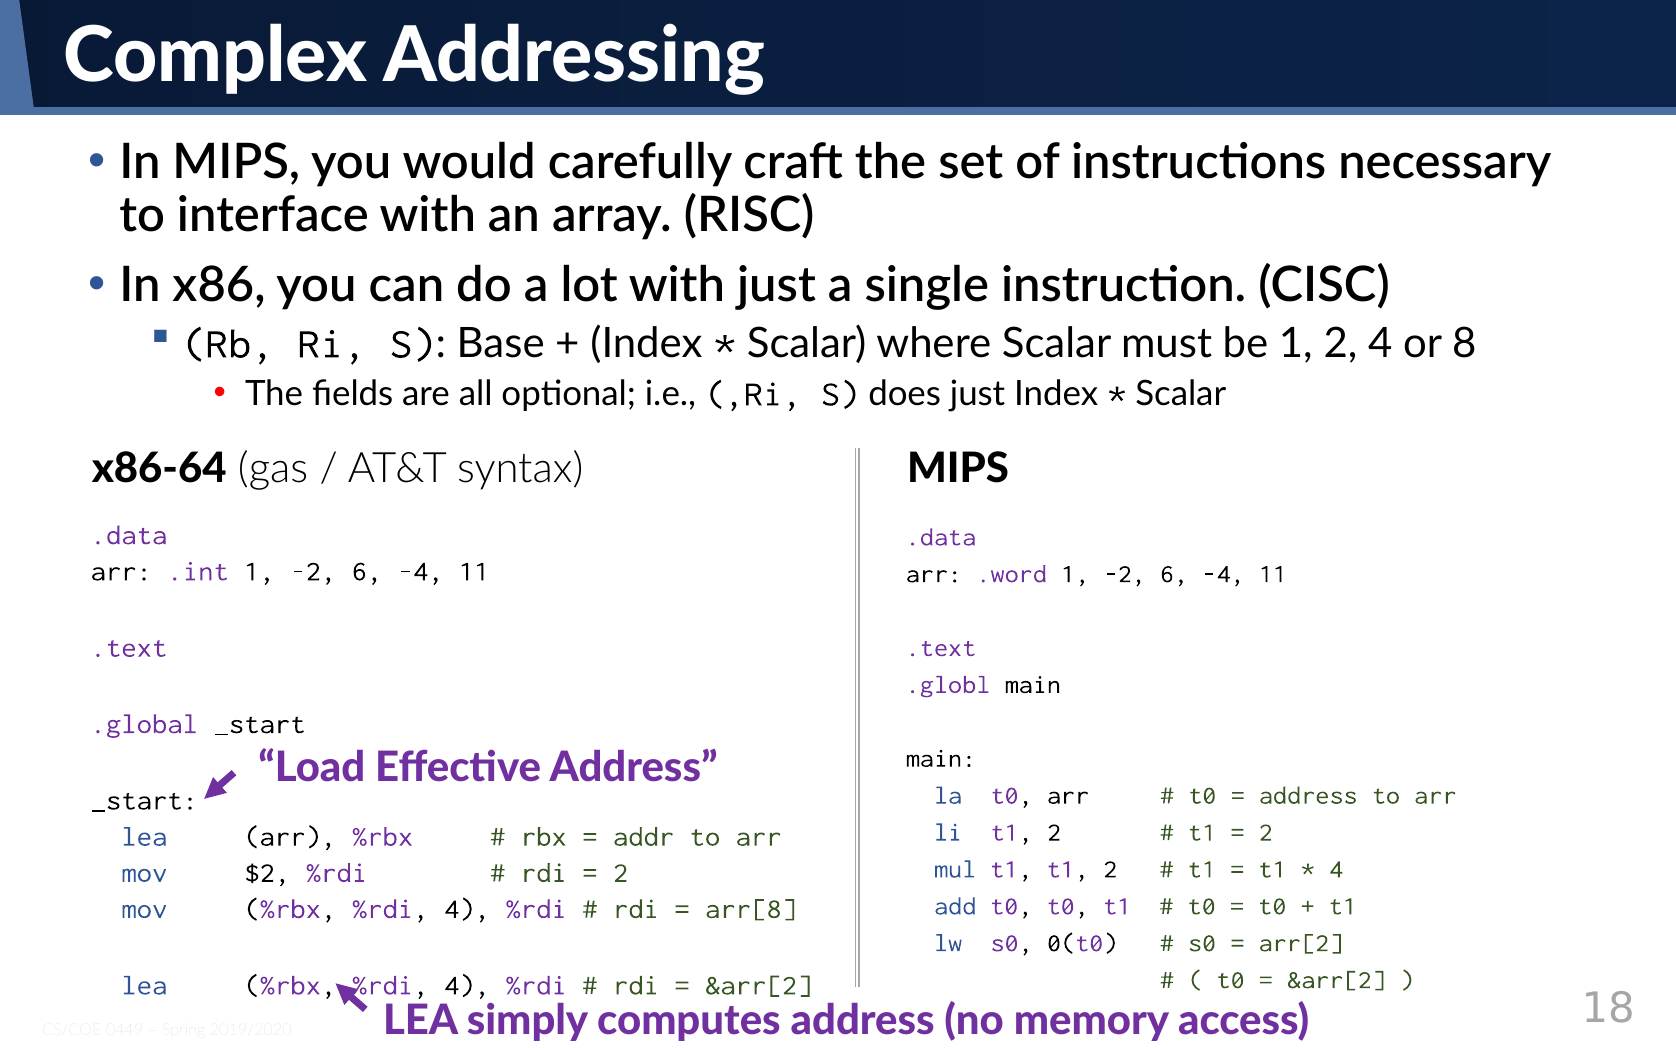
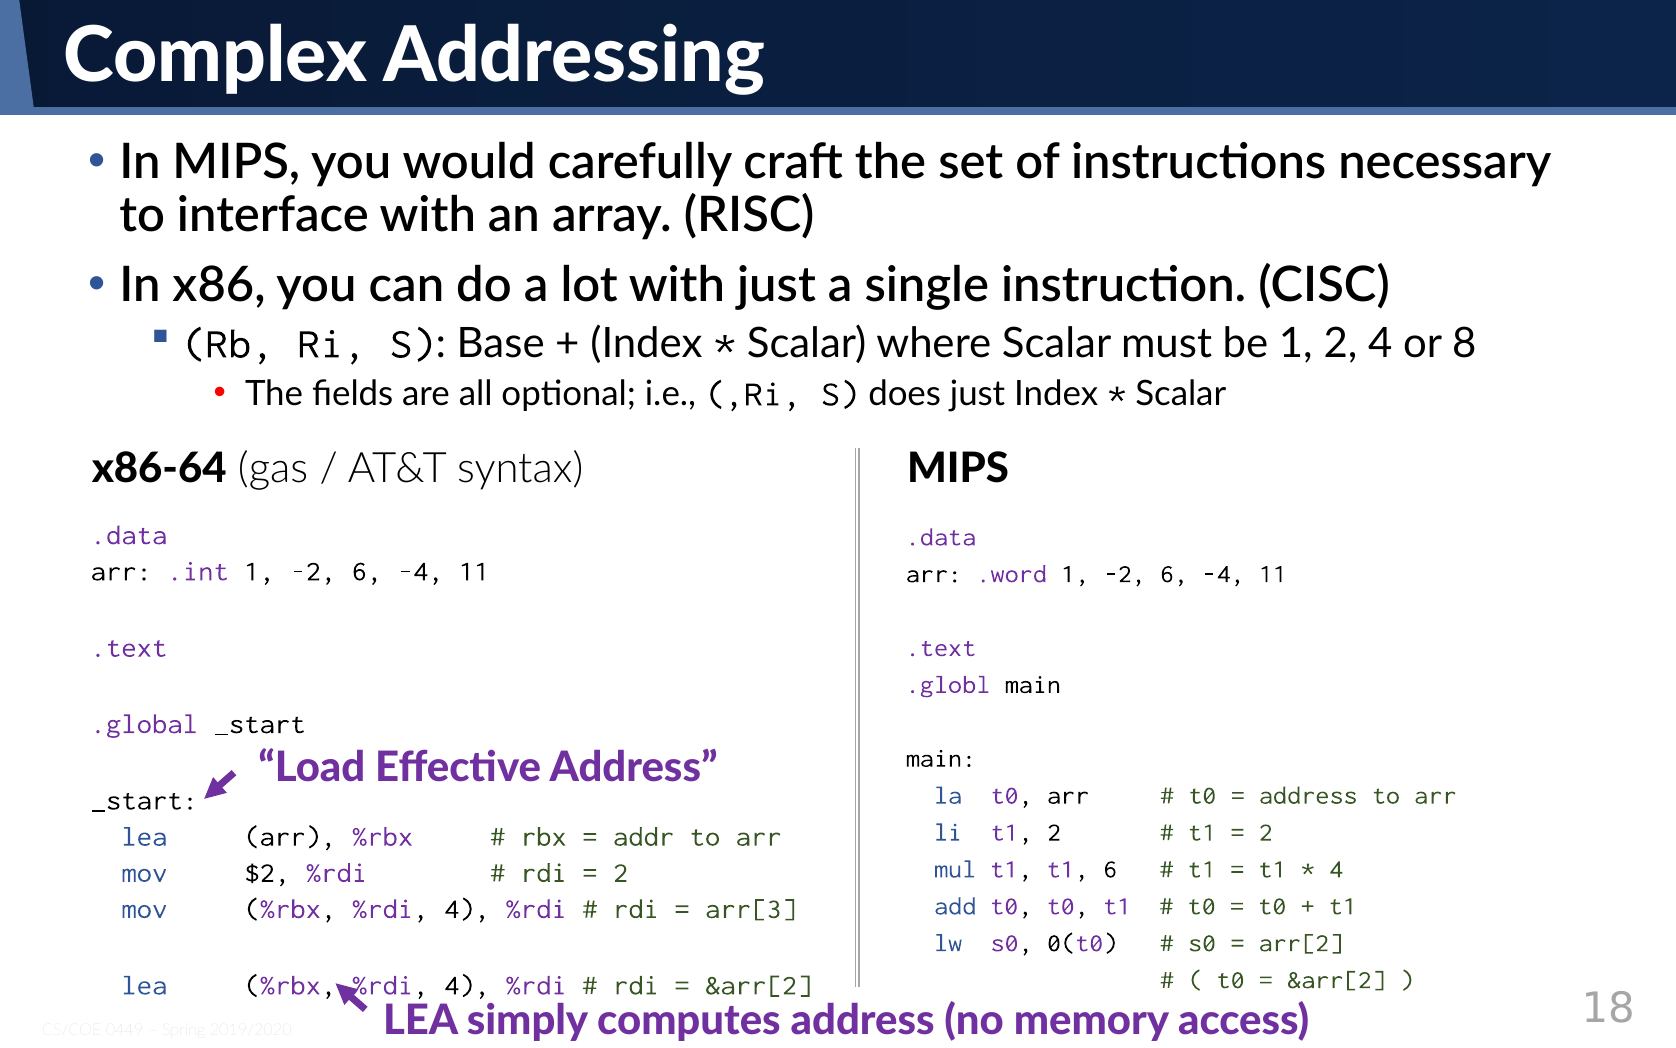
t1 t1 2: 2 -> 6 (1110, 869)
arr[8: arr[8 -> arr[3 (751, 908)
